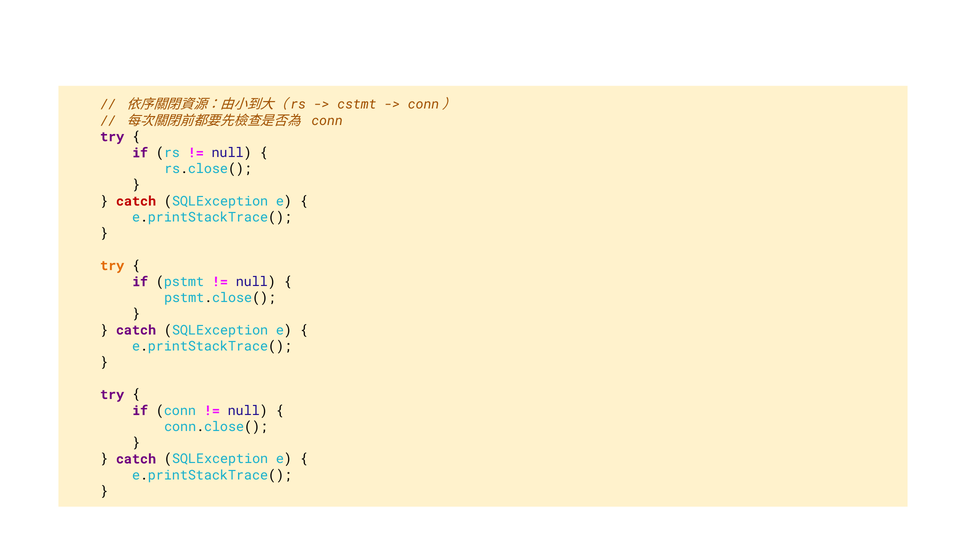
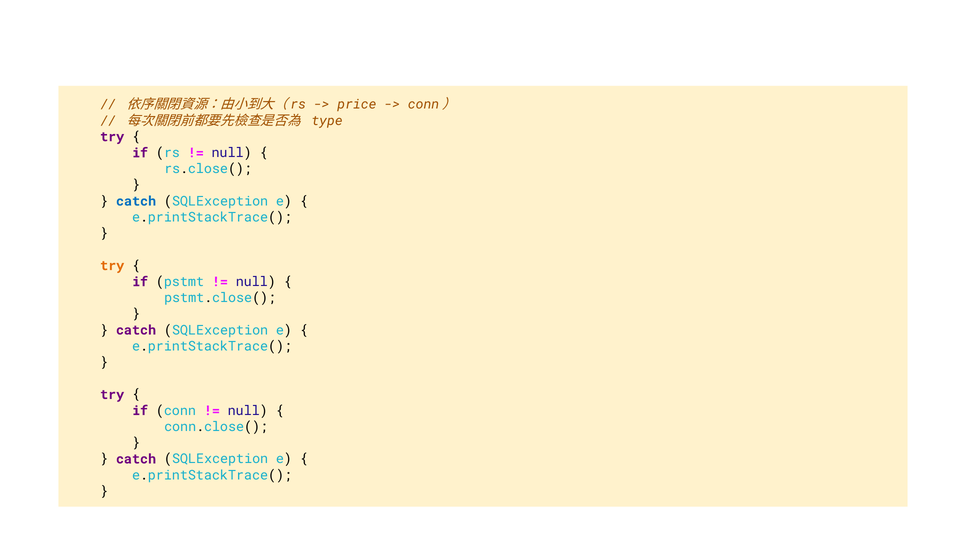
cstmt: cstmt -> price (357, 105)
conn: conn -> type (327, 121)
catch colour: red -> blue (136, 201)
